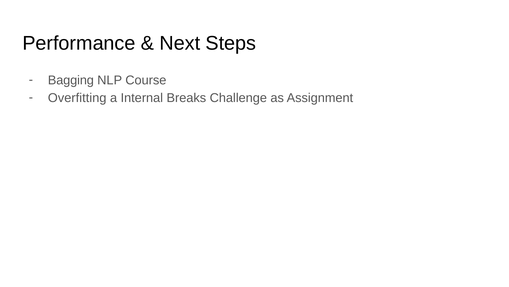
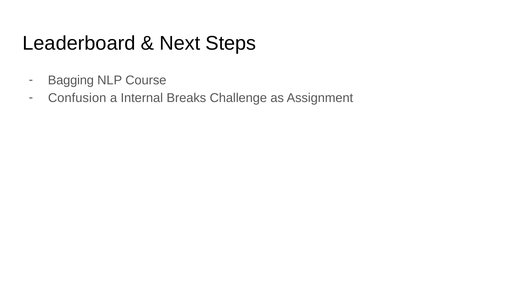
Performance: Performance -> Leaderboard (79, 43)
Overfitting: Overfitting -> Confusion (77, 98)
